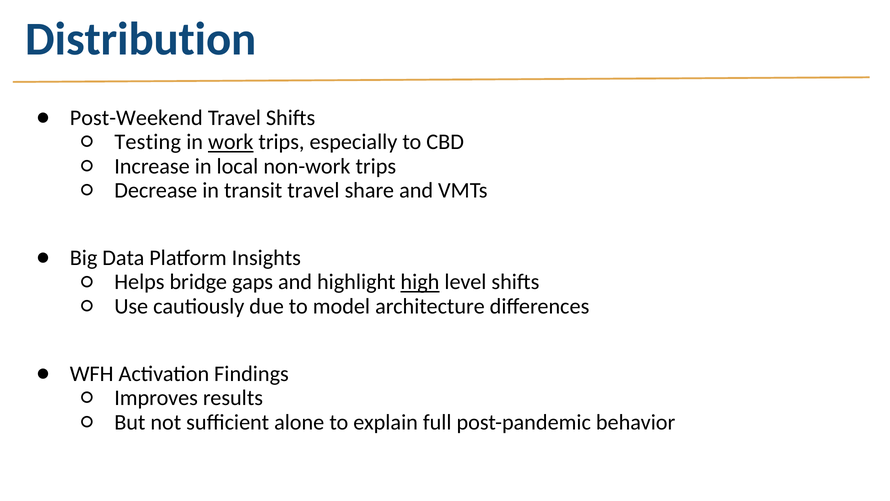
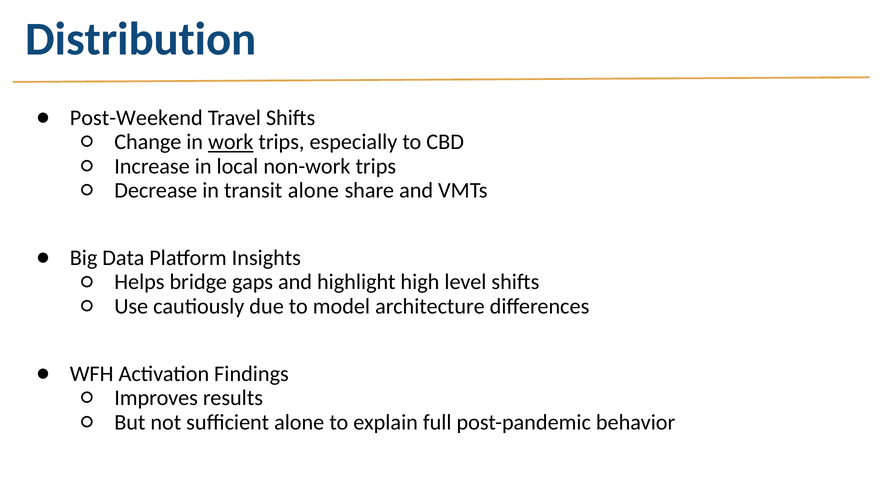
Testing: Testing -> Change (148, 142)
transit travel: travel -> alone (313, 190)
high underline: present -> none (420, 282)
